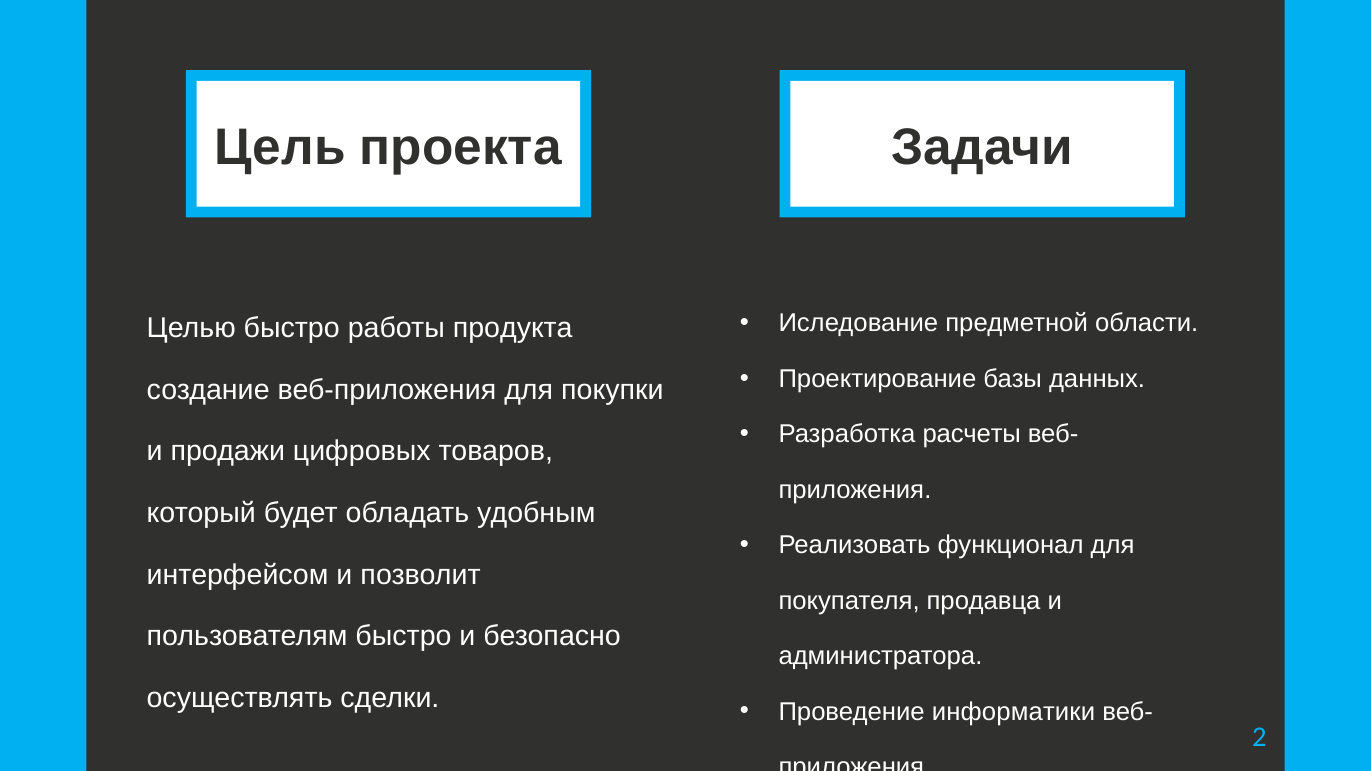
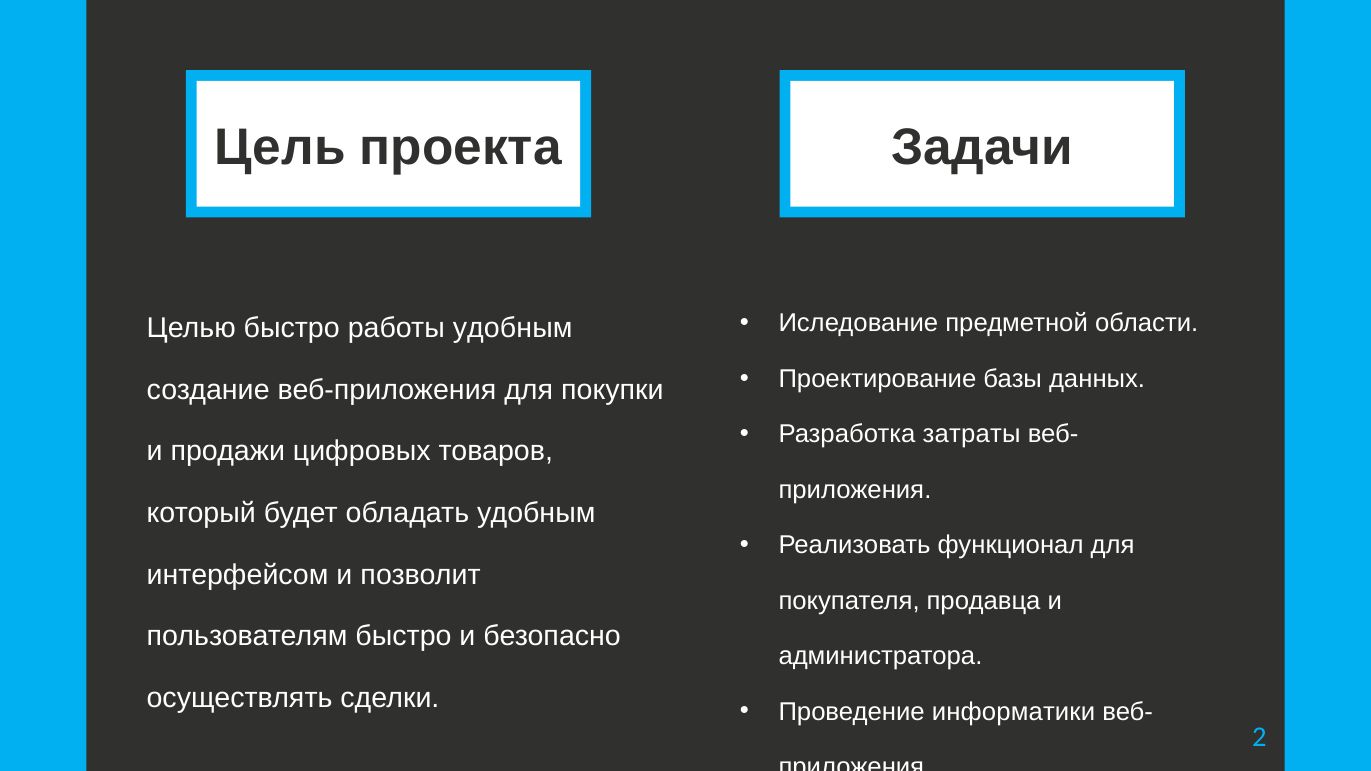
работы продукта: продукта -> удобным (513, 328)
расчеты: расчеты -> затраты (972, 435)
